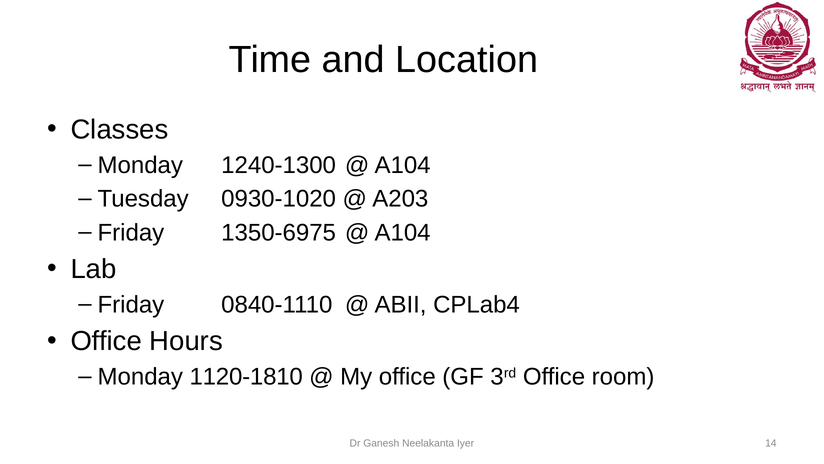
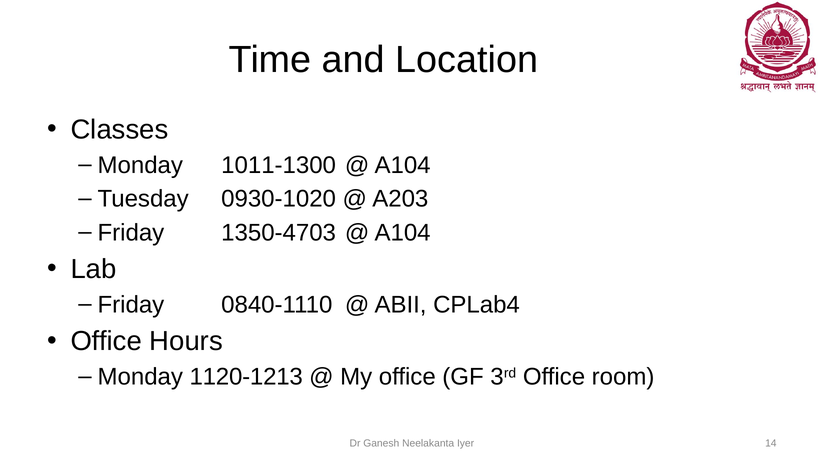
1240-1300: 1240-1300 -> 1011-1300 (279, 165)
1350-6975: 1350-6975 -> 1350-4703 (279, 232)
1120-1810: 1120-1810 -> 1120-1213 (246, 377)
